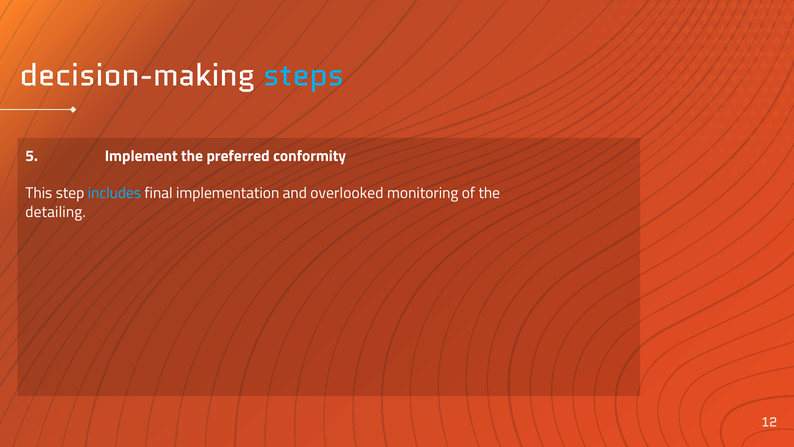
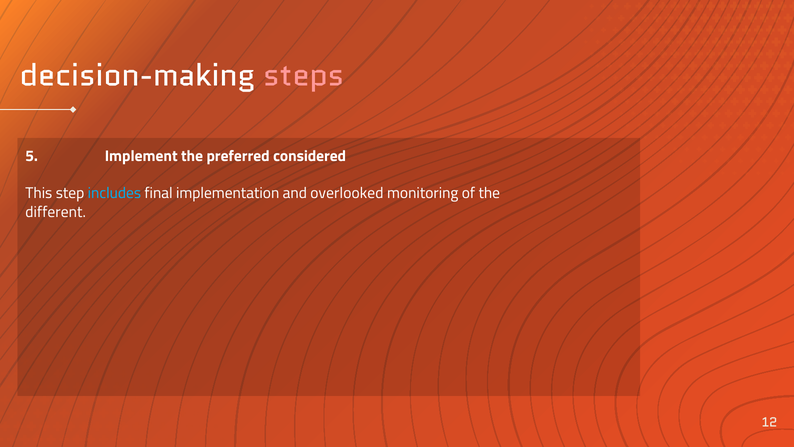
steps colour: light blue -> pink (304, 76)
conformity: conformity -> considered (310, 156)
detailing: detailing -> different (56, 212)
